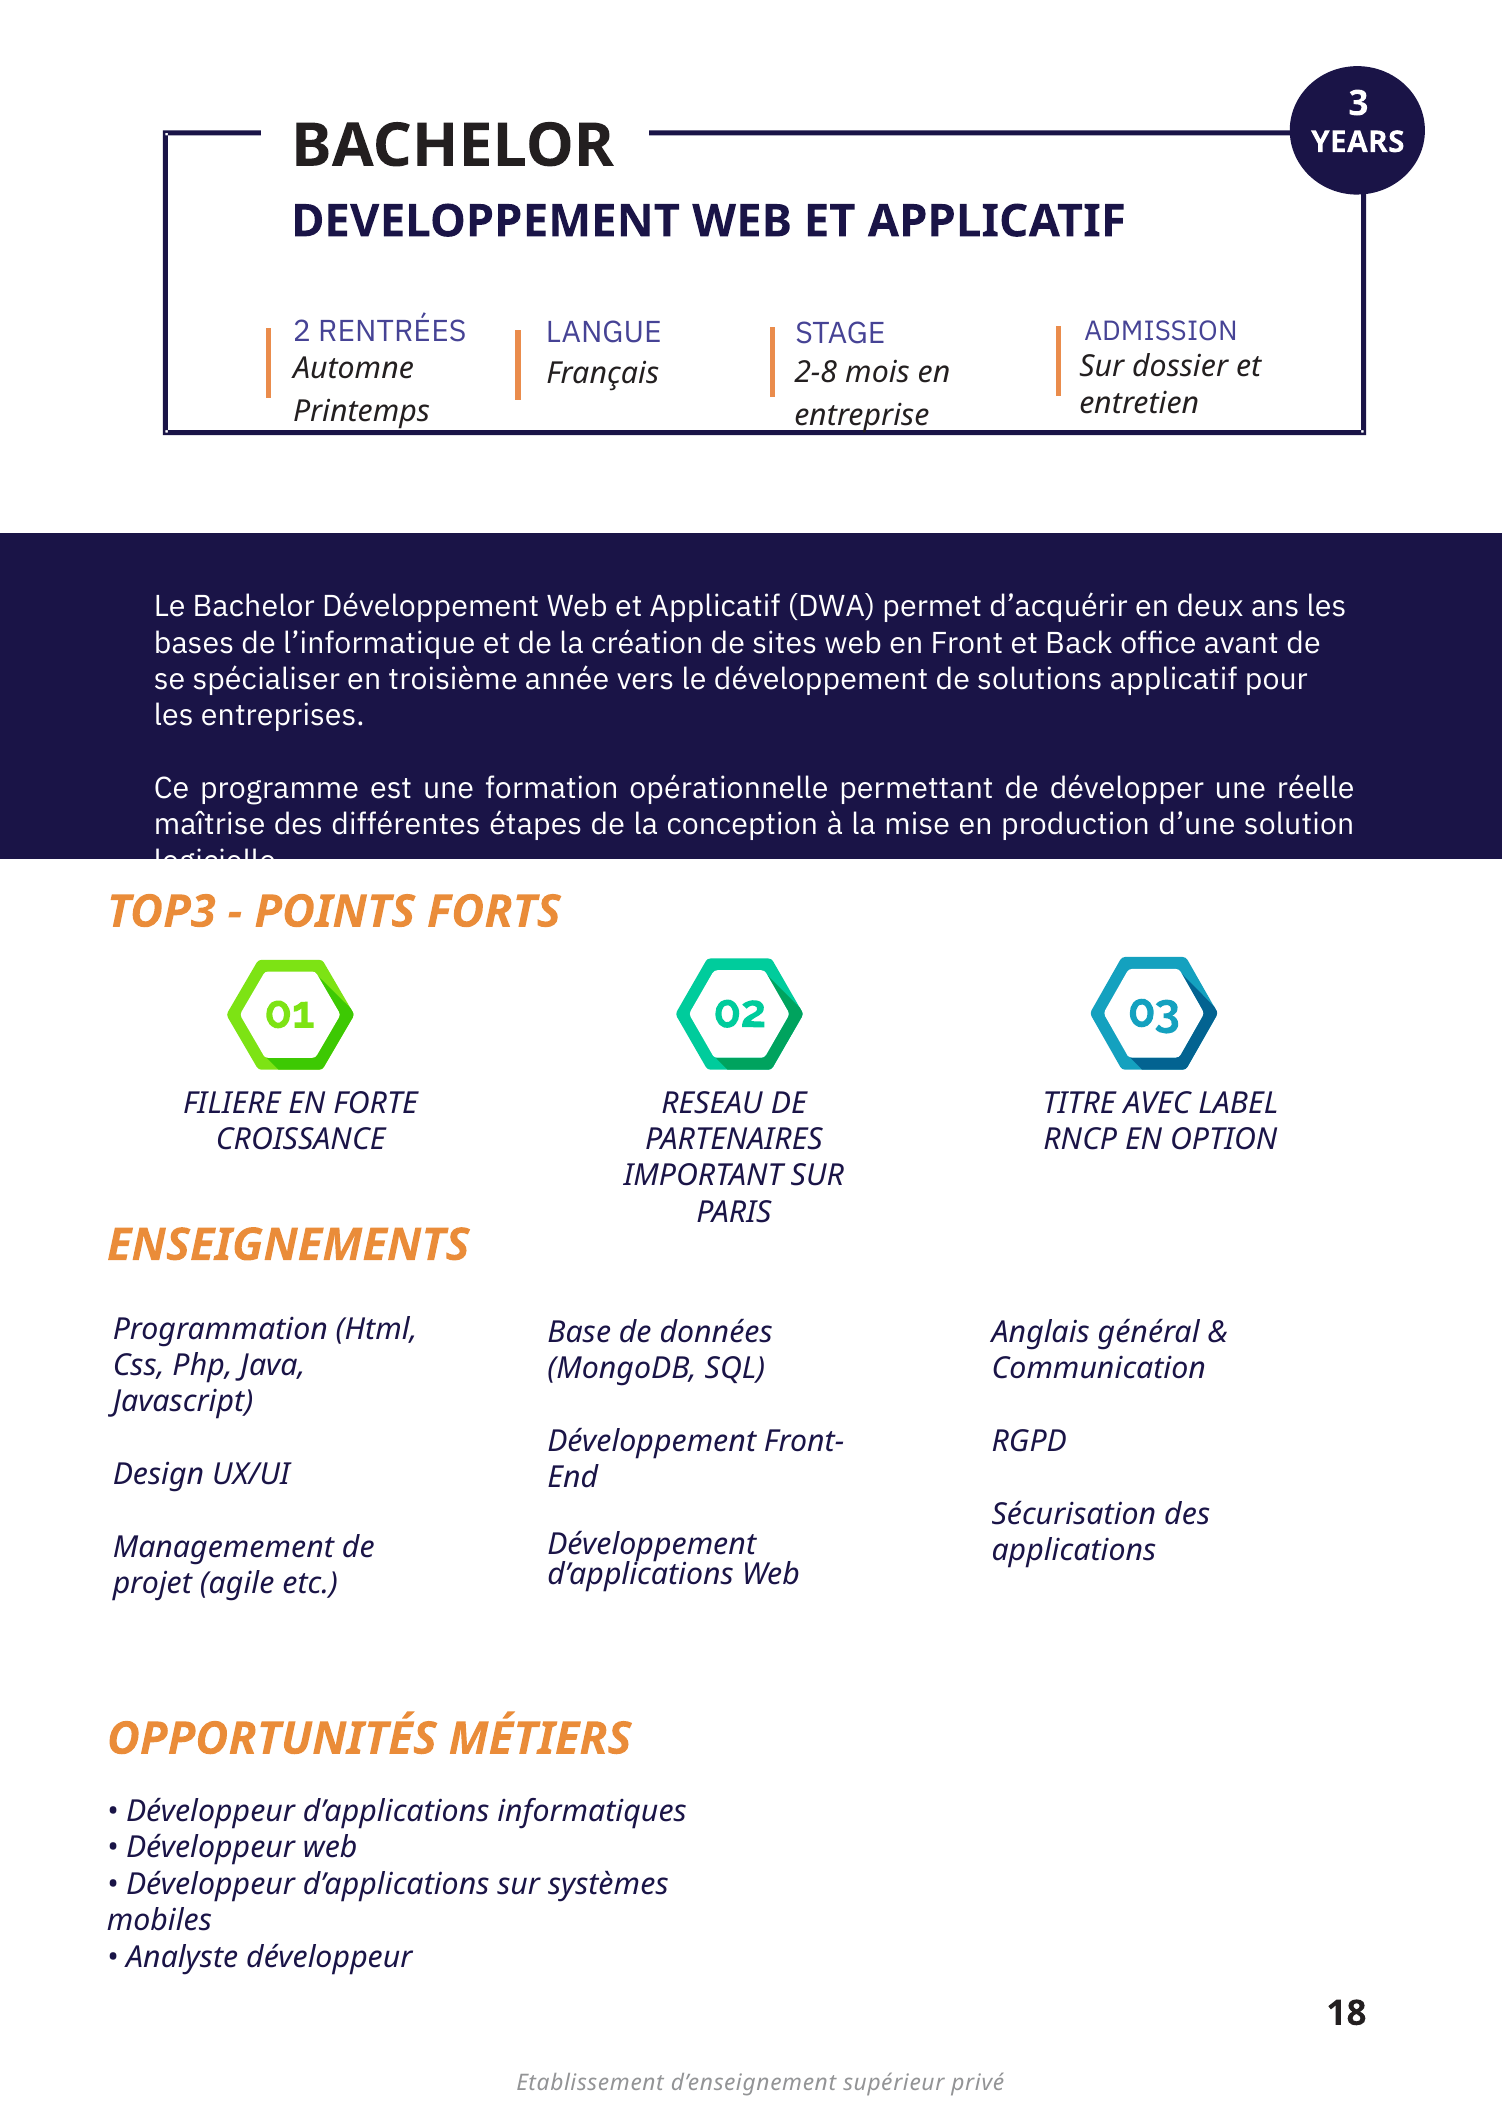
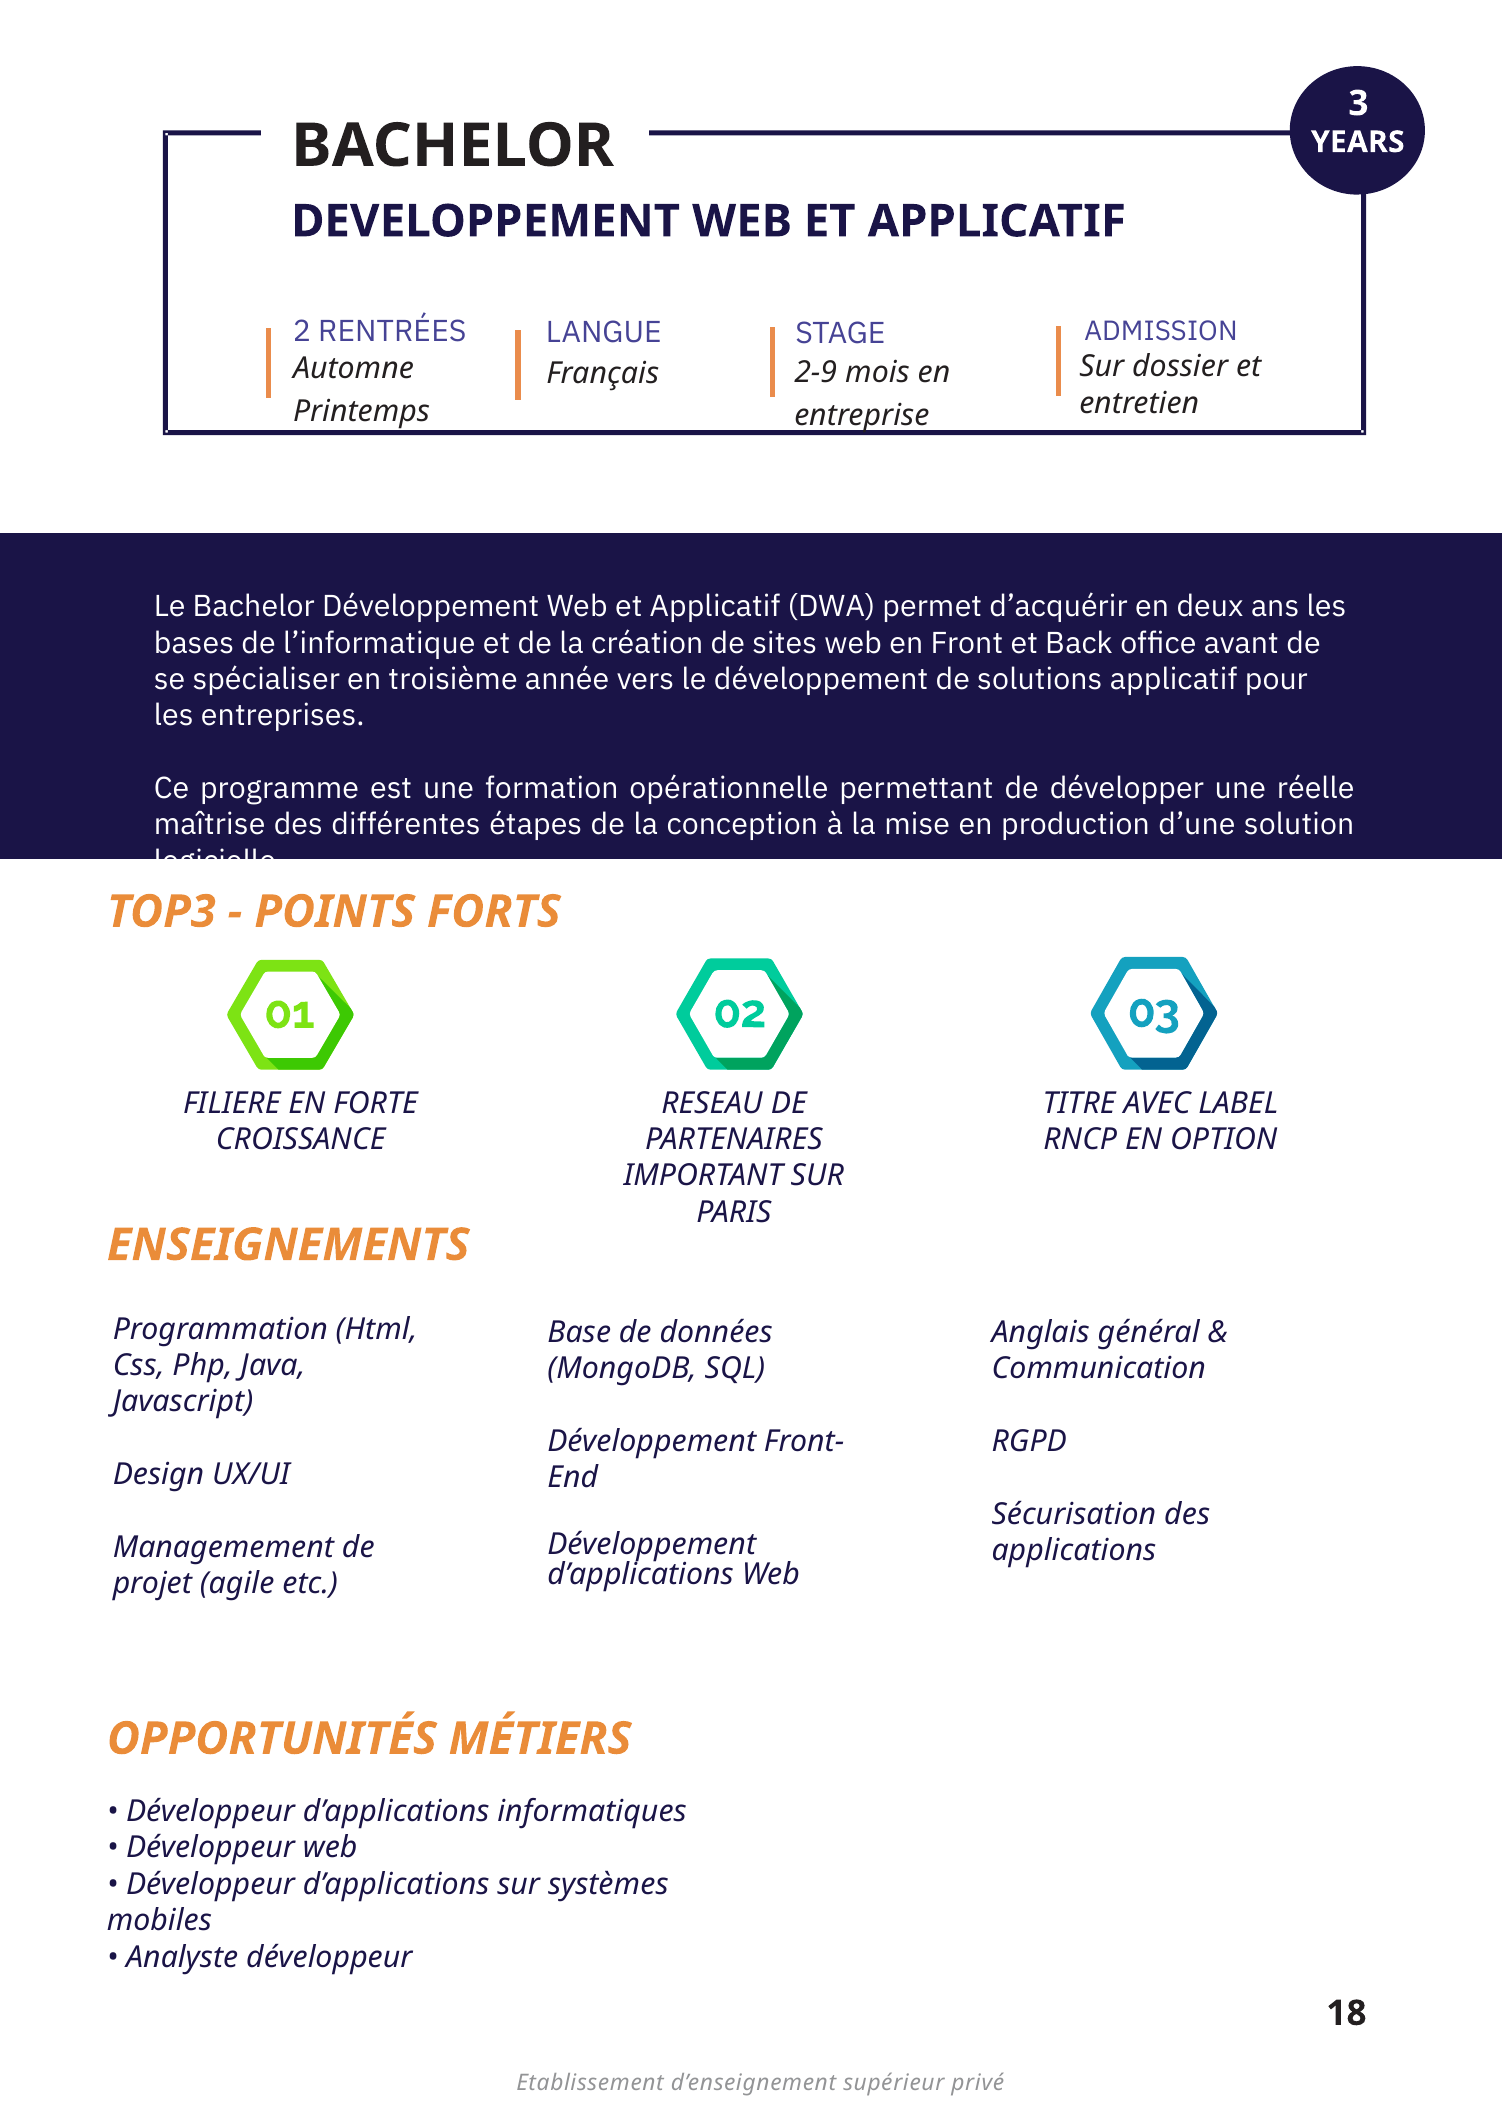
2-8: 2-8 -> 2-9 (816, 372)
